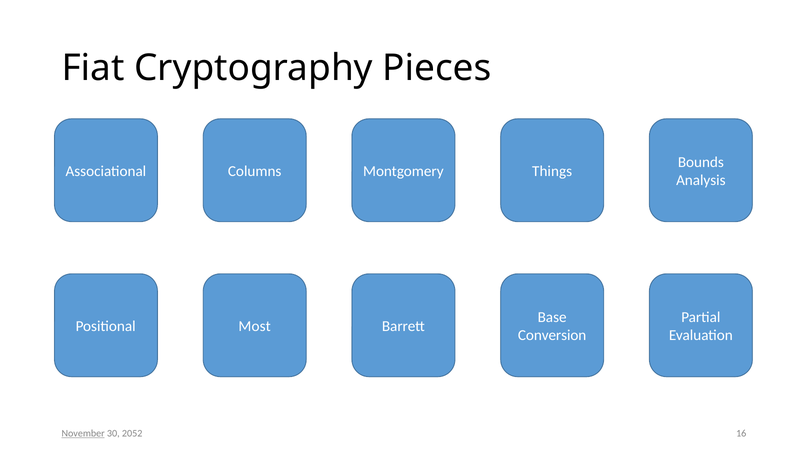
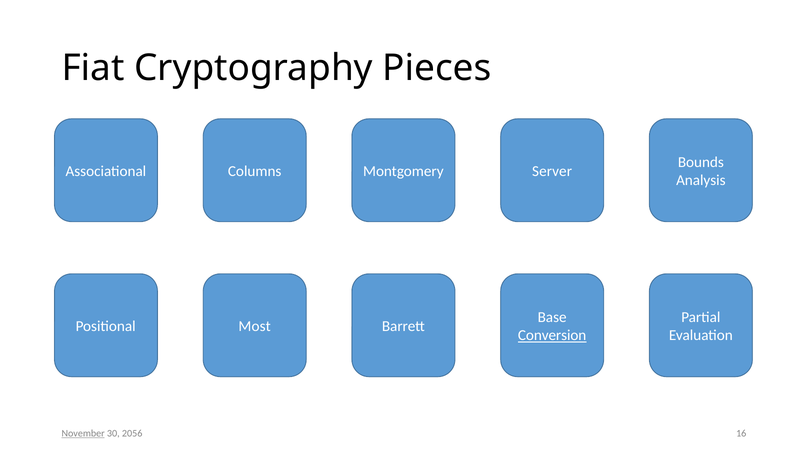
Things: Things -> Server (552, 171)
Conversion underline: none -> present (552, 336)
2052: 2052 -> 2056 (132, 434)
